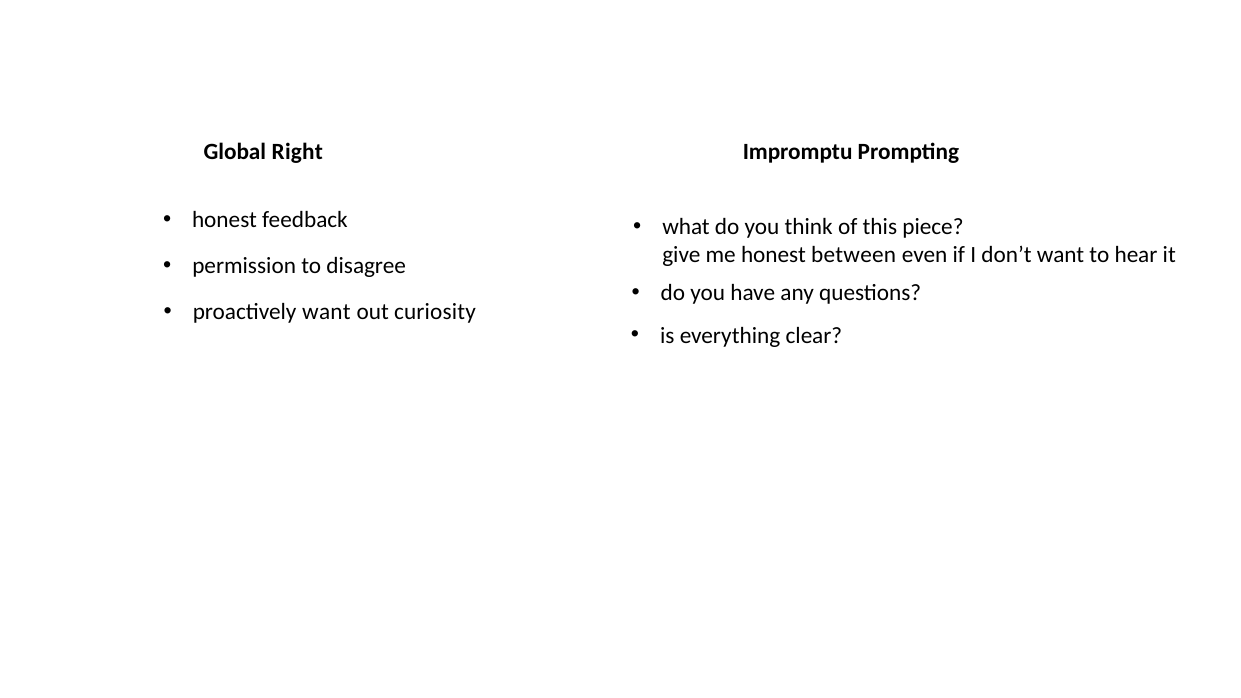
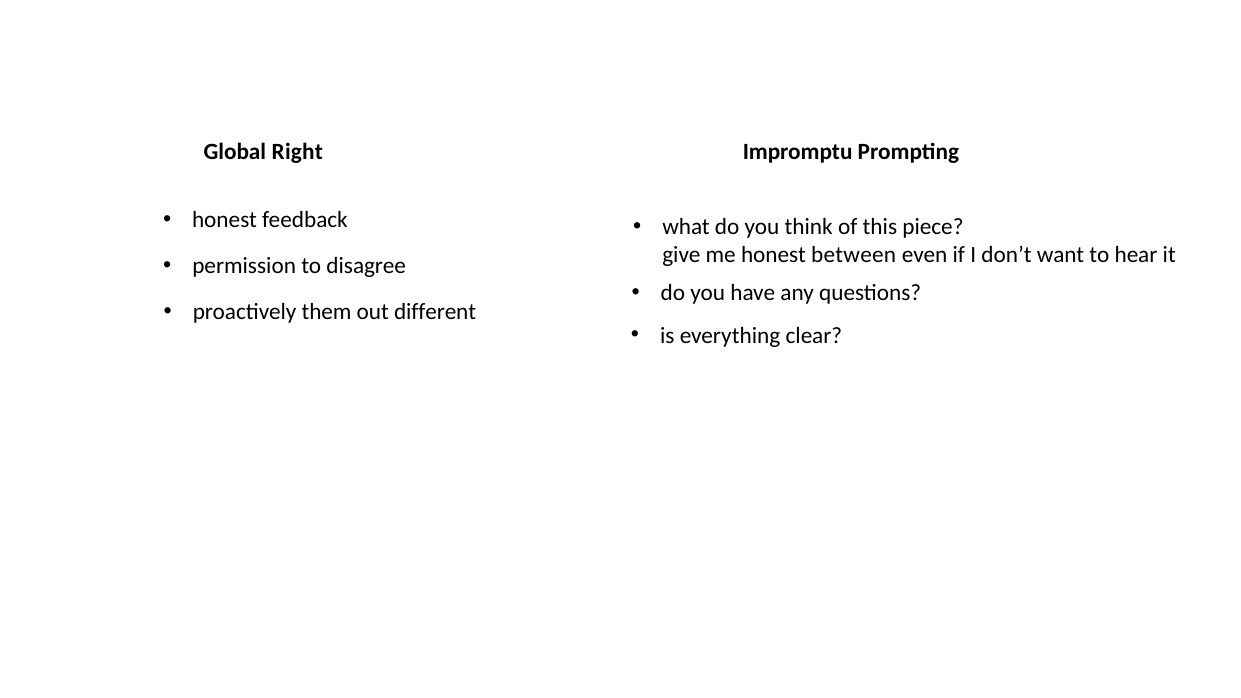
proactively want: want -> them (327, 312)
curiosity: curiosity -> different (435, 312)
